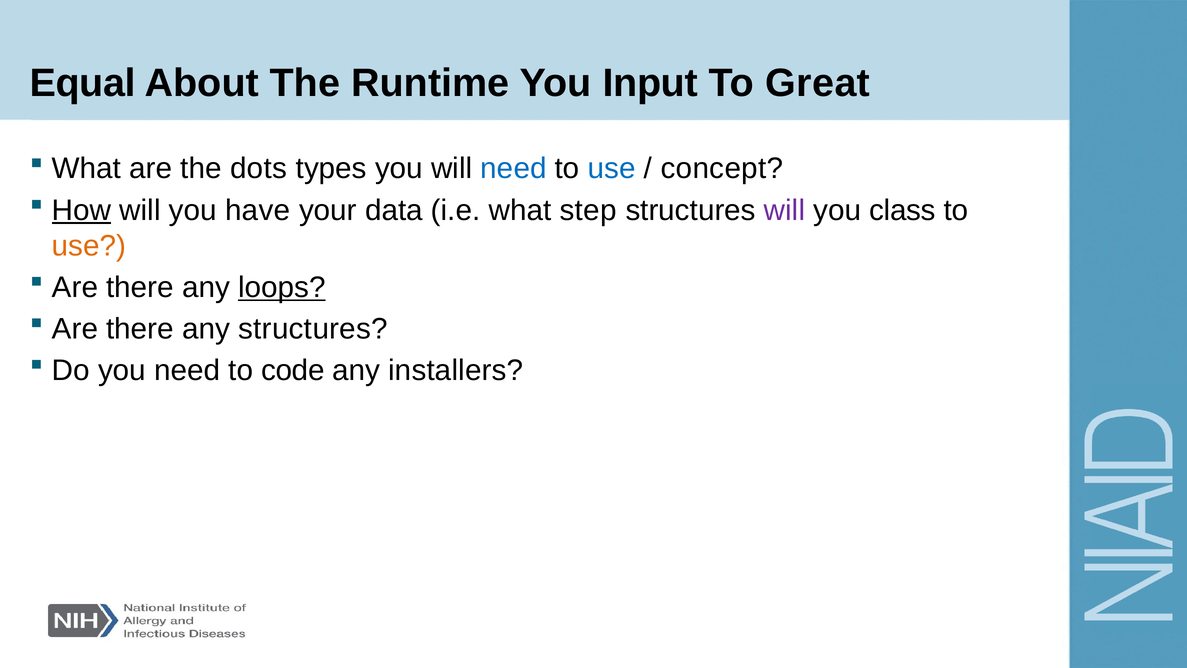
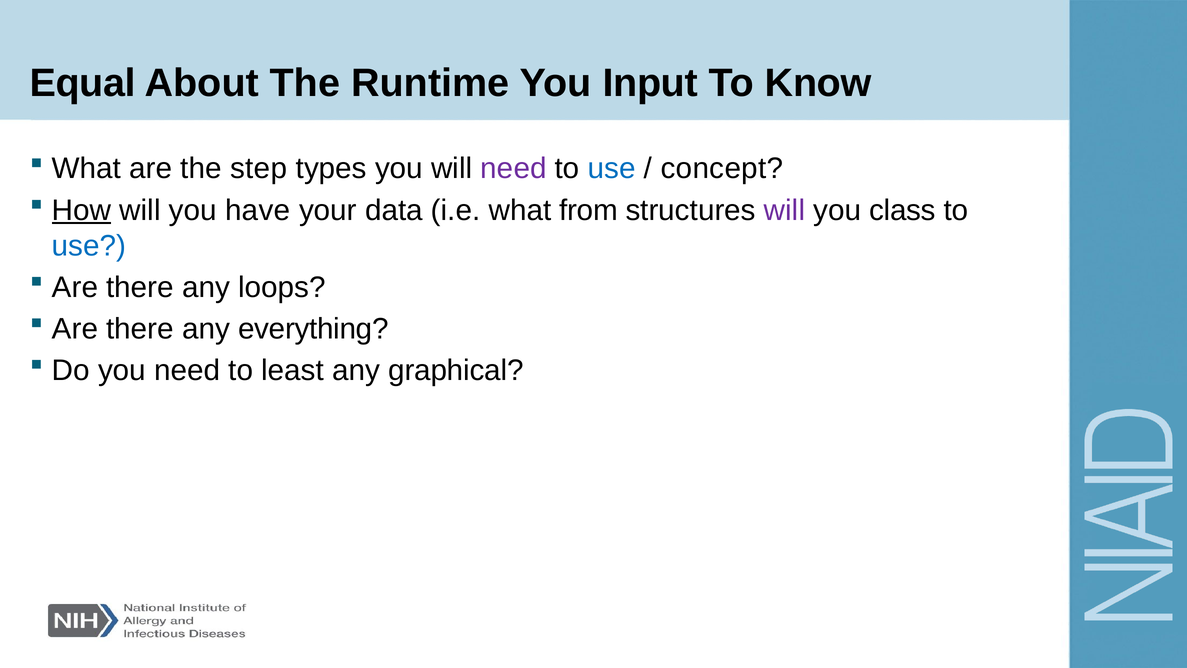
Great: Great -> Know (818, 83)
dots: dots -> step (259, 169)
need colour: blue -> purple (514, 169)
step: step -> from (589, 210)
use colour: orange -> blue (89, 246)
loops underline: present -> none (282, 287)
any structures: structures -> everything (313, 329)
code: code -> least (293, 370)
installers: installers -> graphical (456, 370)
